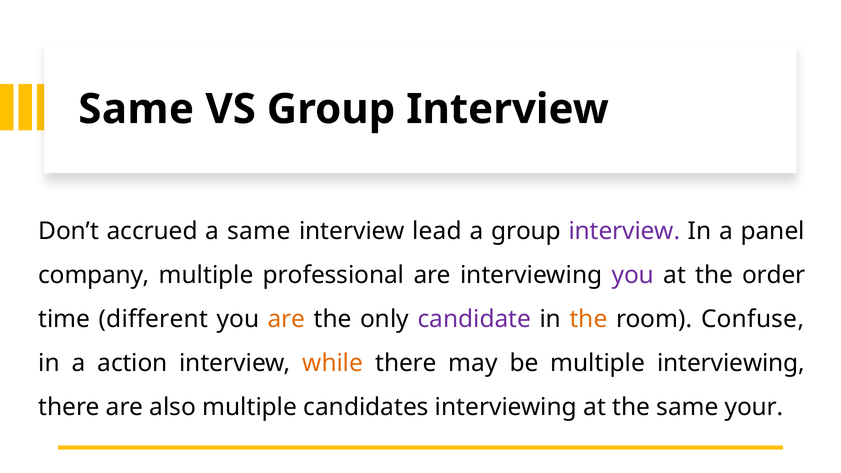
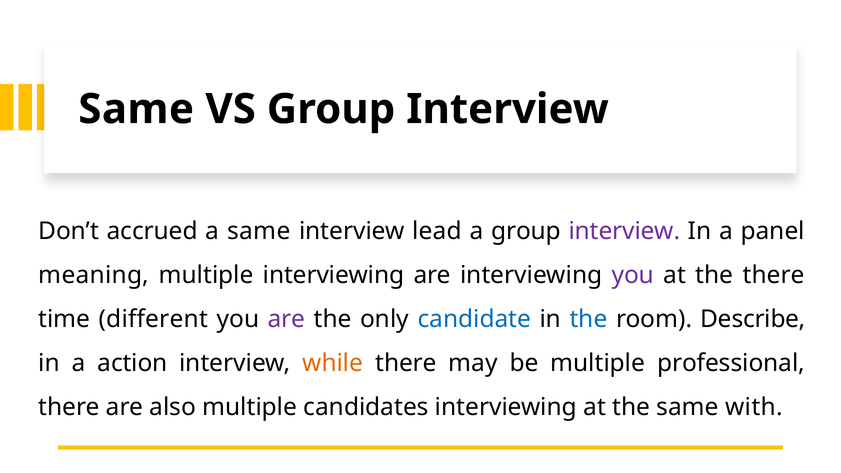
company: company -> meaning (94, 275)
multiple professional: professional -> interviewing (334, 275)
the order: order -> there (774, 275)
are colour: orange -> purple (287, 319)
candidate colour: purple -> blue (474, 319)
the colour: orange -> blue (589, 319)
Confuse: Confuse -> Describe (753, 319)
multiple interviewing: interviewing -> professional (731, 363)
your: your -> with (754, 407)
